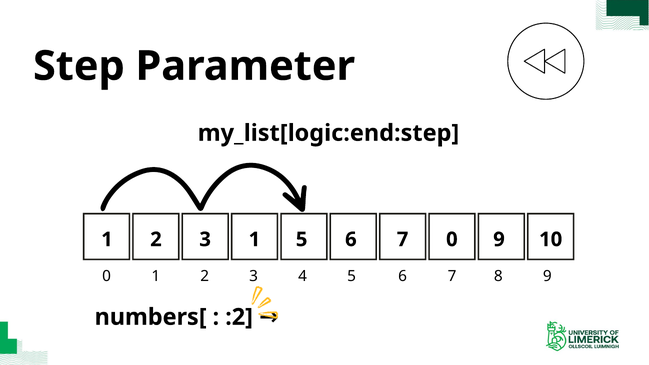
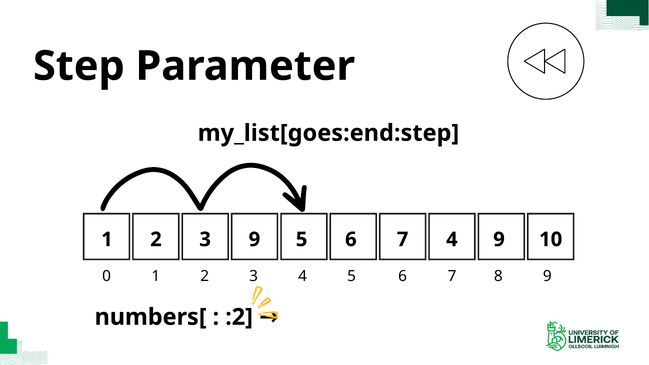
my_list[logic:end:step: my_list[logic:end:step -> my_list[goes:end:step (329, 133)
3 1: 1 -> 9 (254, 240)
7 0: 0 -> 4 (452, 240)
